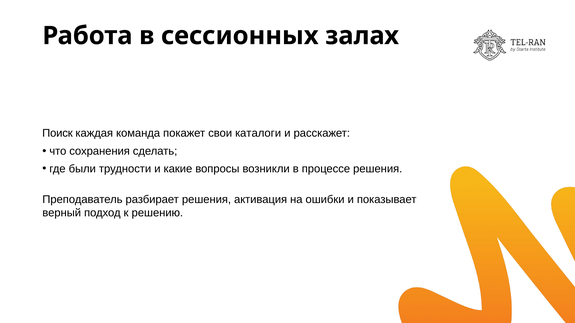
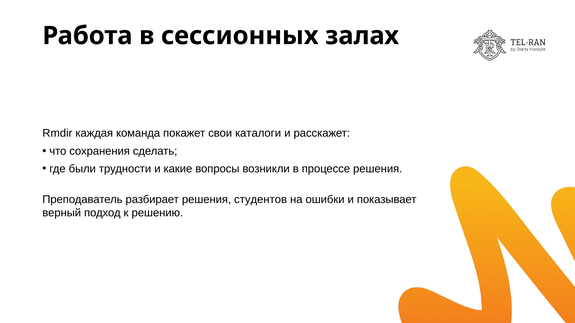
Поиск: Поиск -> Rmdir (57, 133)
активация: активация -> студентов (261, 200)
